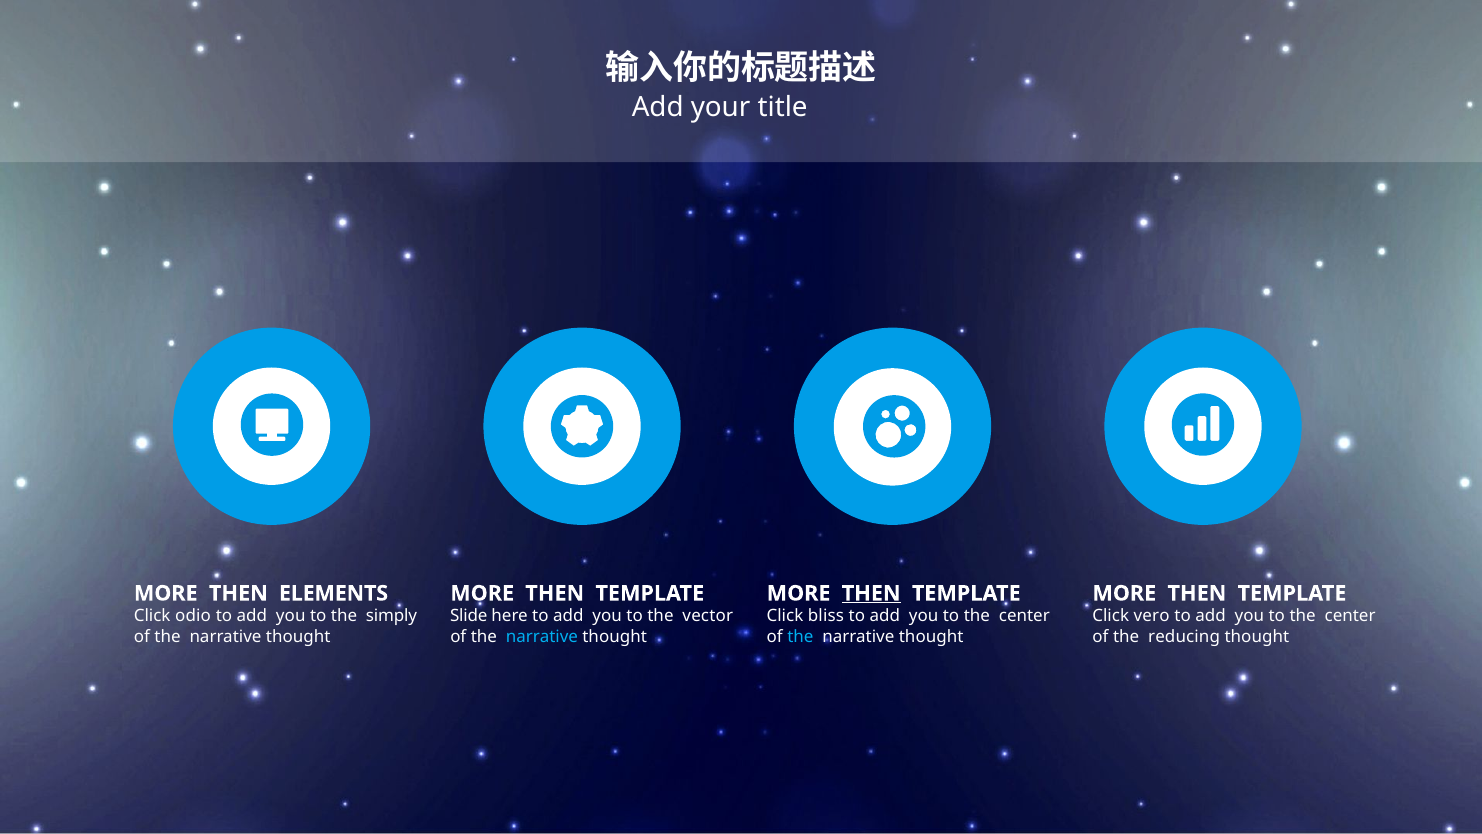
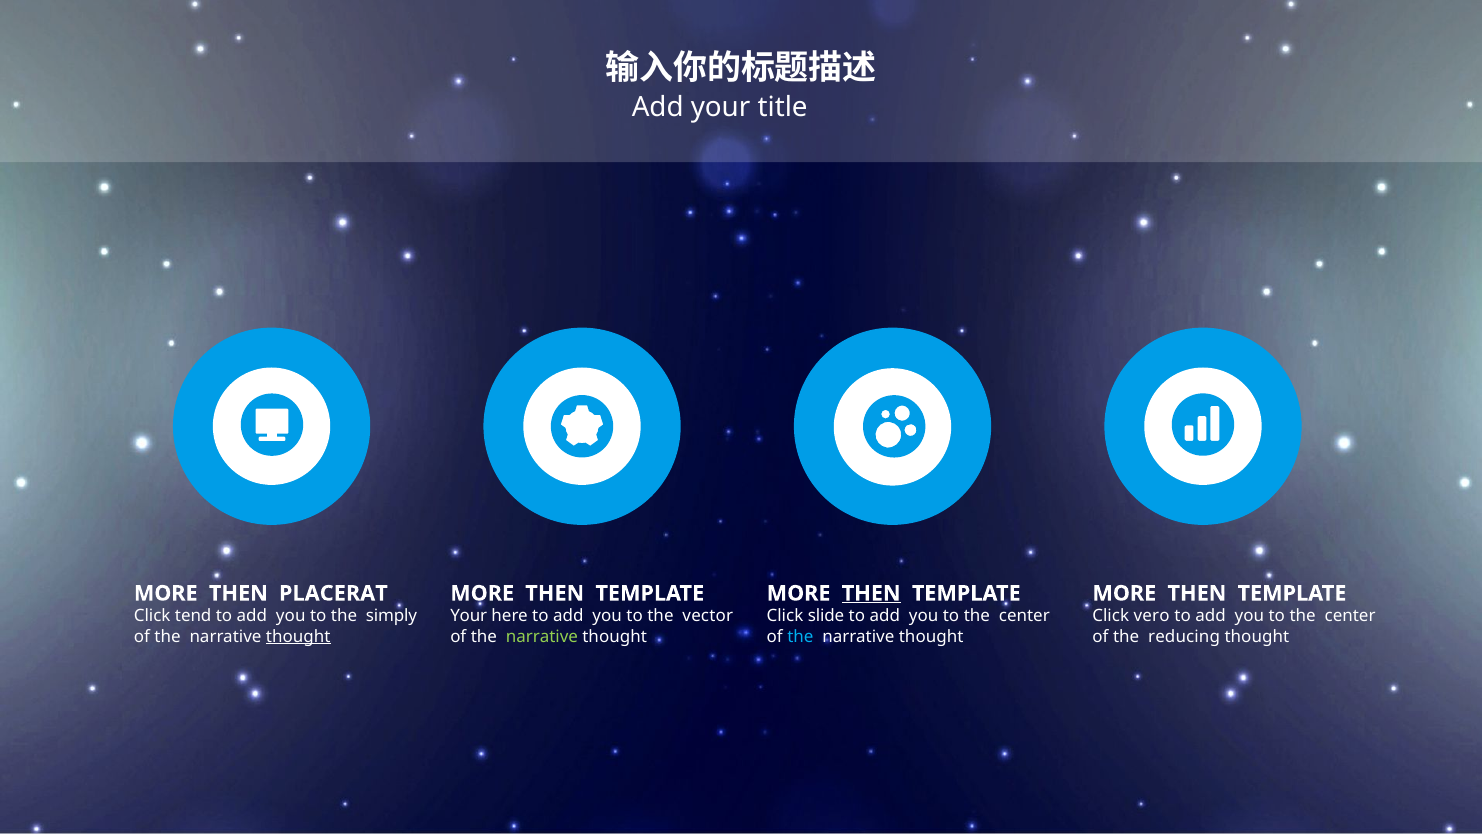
ELEMENTS: ELEMENTS -> PLACERAT (333, 593)
odio: odio -> tend (193, 616)
Slide: Slide -> Your (469, 616)
bliss: bliss -> slide (826, 616)
thought underline: none -> present (298, 637)
narrative colour: light blue -> light green (542, 637)
